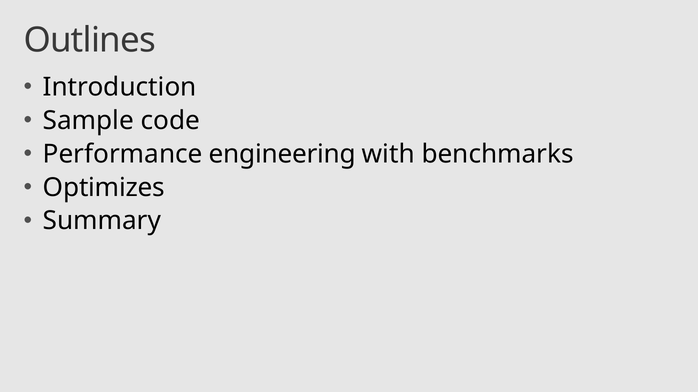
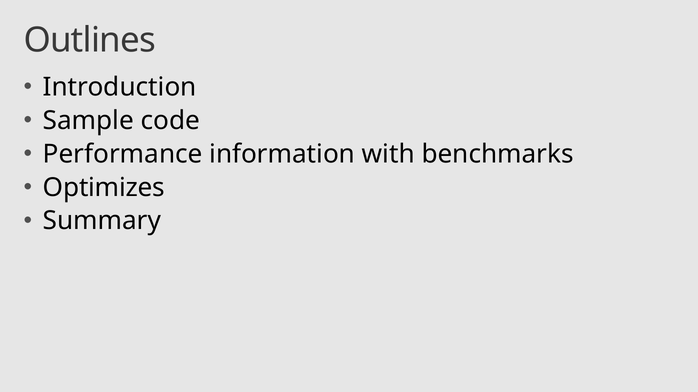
engineering: engineering -> information (282, 154)
